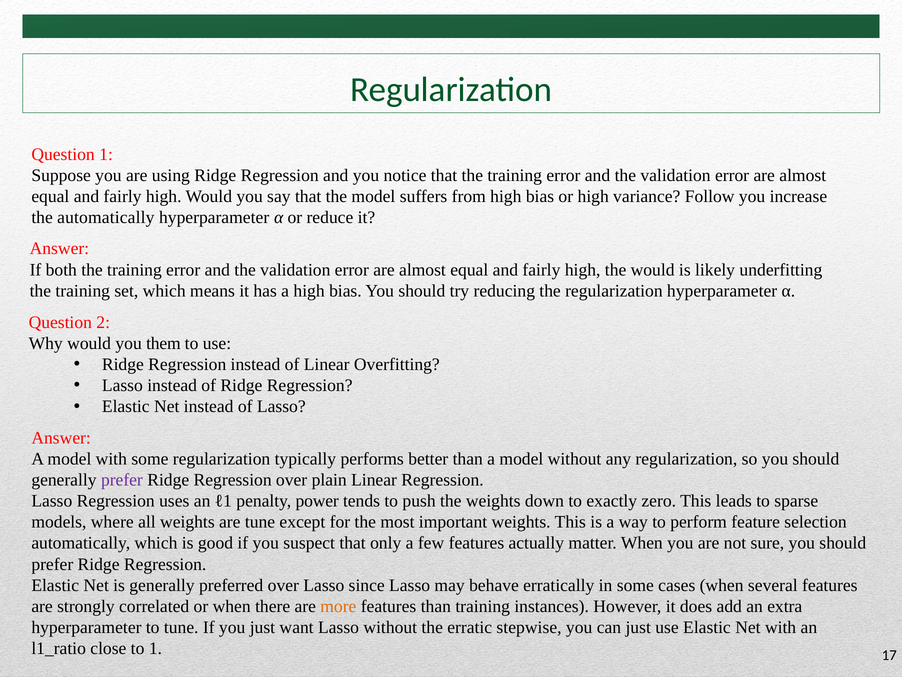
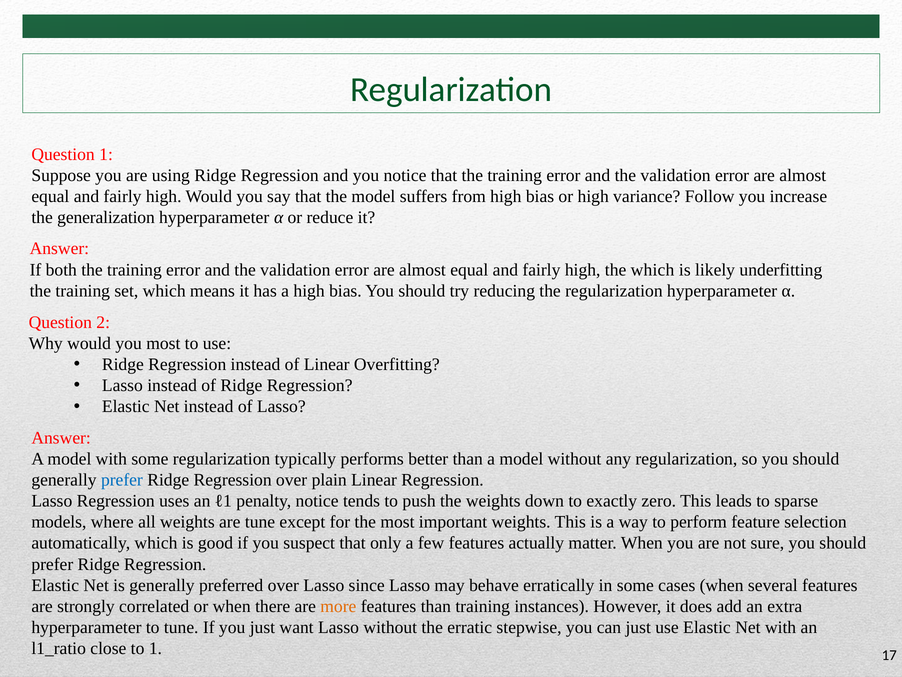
the automatically: automatically -> generalization (106, 217)
the would: would -> which (653, 270)
you them: them -> most (163, 343)
prefer colour: purple -> blue (122, 480)
penalty power: power -> notice (317, 501)
